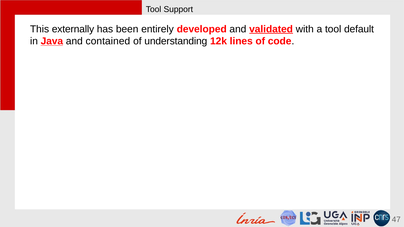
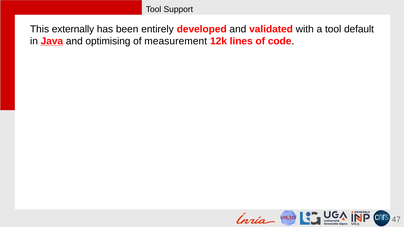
validated underline: present -> none (271, 29)
contained: contained -> optimising (108, 41)
understanding: understanding -> measurement (176, 41)
